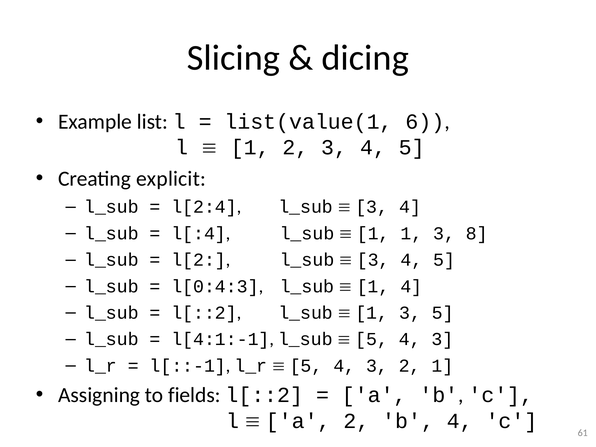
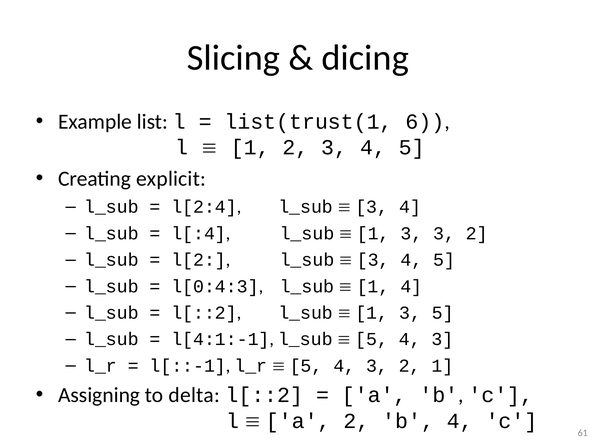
list(value(1: list(value(1 -> list(trust(1 (309, 122)
1: 1 -> 3 (411, 233)
8: 8 -> 2 (477, 233)
fields: fields -> delta (194, 395)
